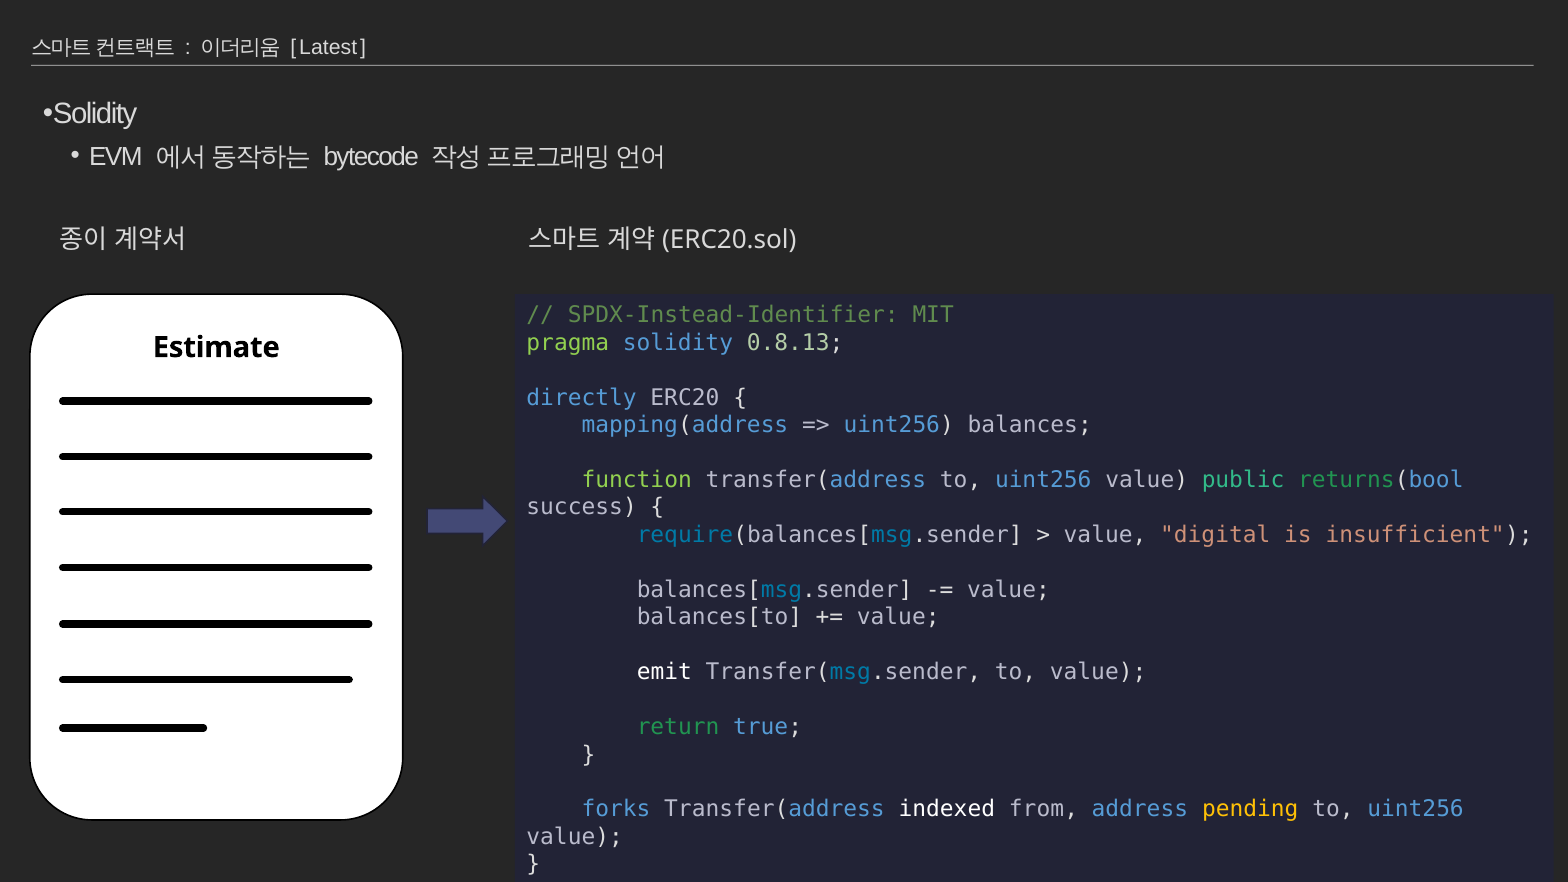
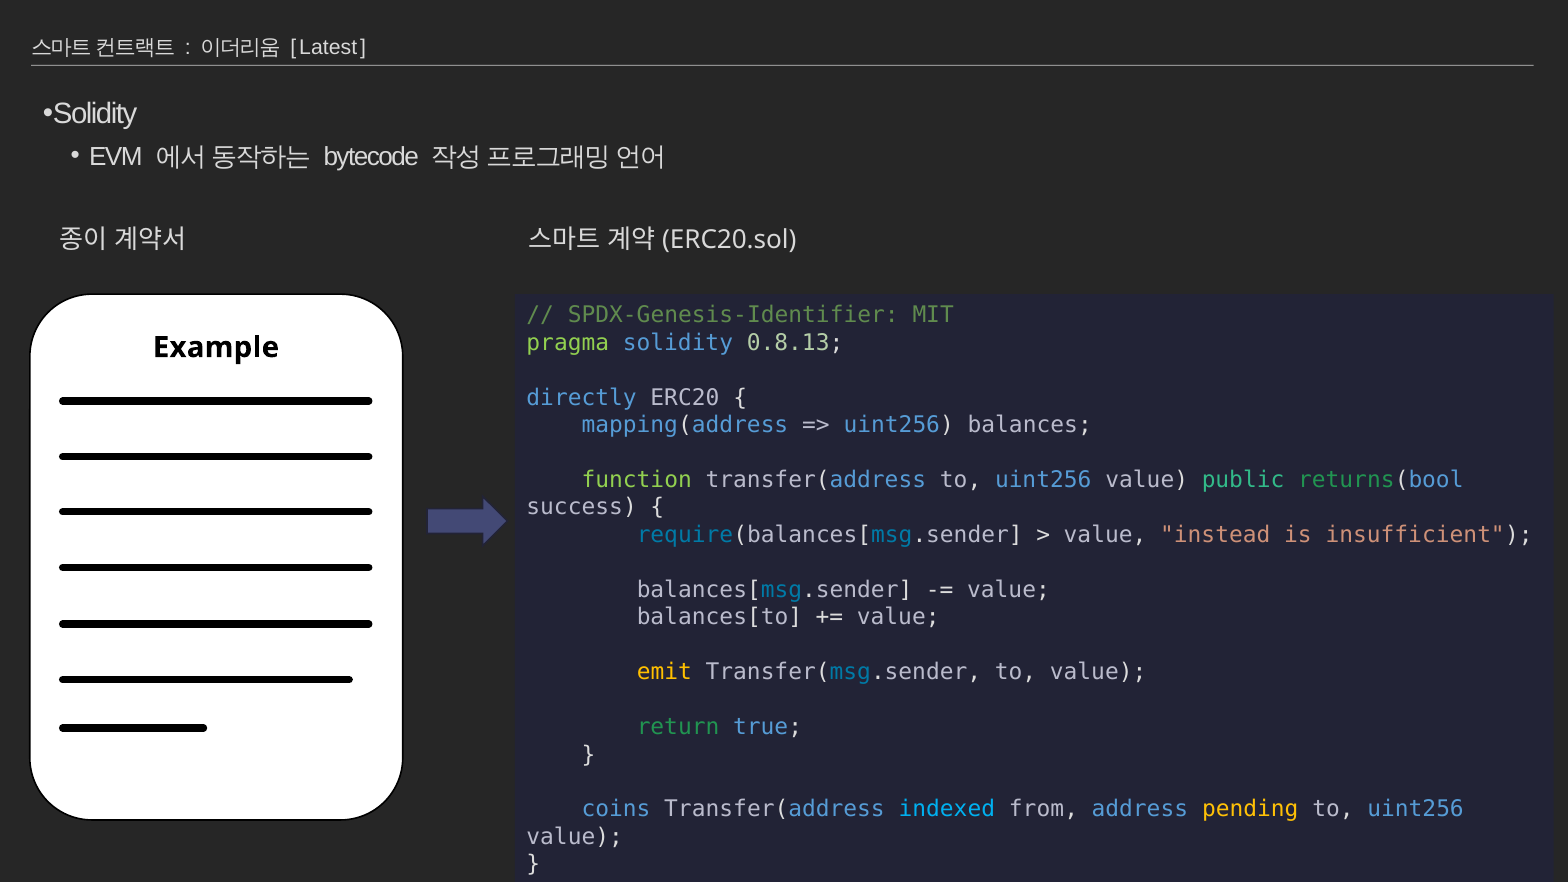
SPDX-Instead-Identifier: SPDX-Instead-Identifier -> SPDX-Genesis-Identifier (733, 315)
Estimate: Estimate -> Example (216, 347)
digital: digital -> instead (1215, 535)
emit colour: white -> yellow (664, 672)
forks: forks -> coins (616, 809)
indexed colour: white -> light blue (947, 809)
